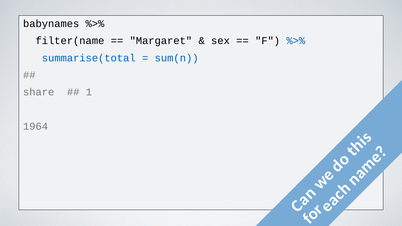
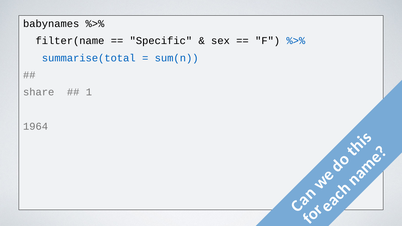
Margaret: Margaret -> Specific (161, 41)
